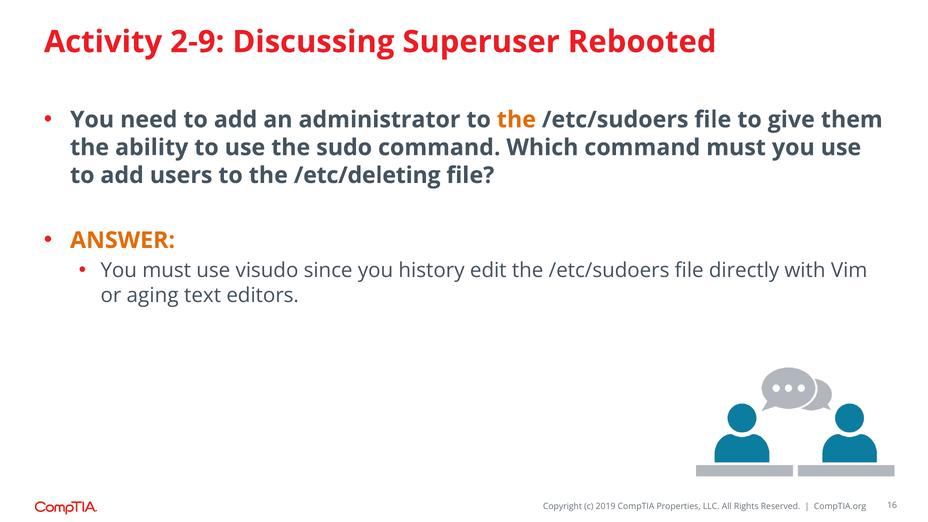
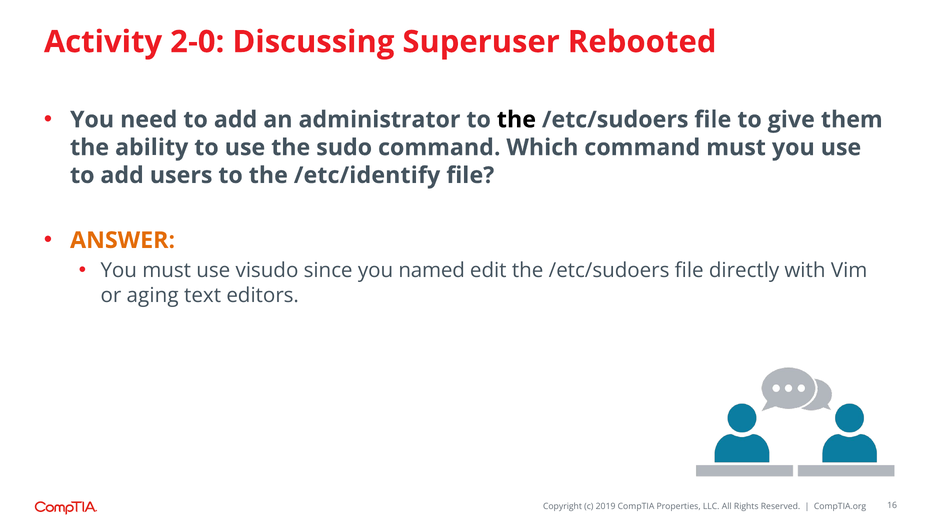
2-9: 2-9 -> 2-0 (197, 42)
the colour: orange -> black (516, 120)
/etc/deleting: /etc/deleting -> /etc/identify (367, 175)
history: history -> named (432, 271)
